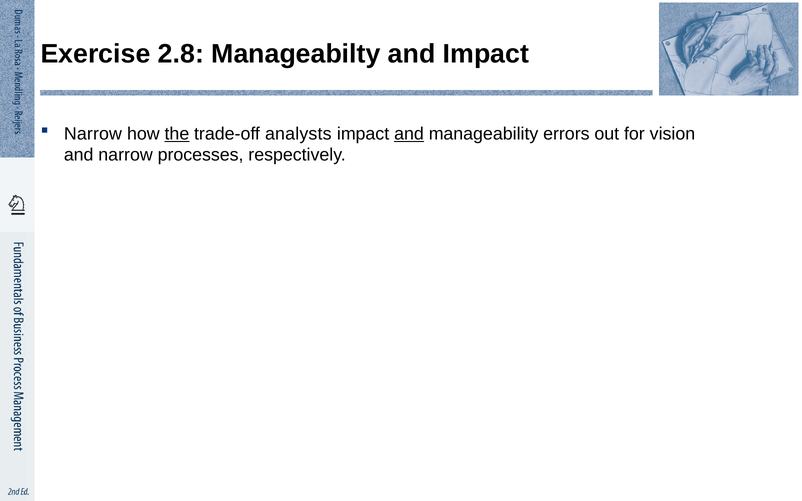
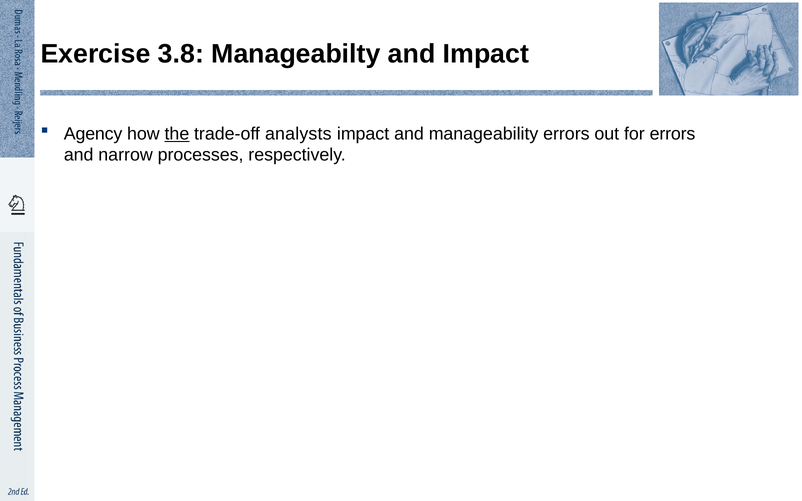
2.8: 2.8 -> 3.8 (181, 54)
Narrow: Narrow -> Agency (93, 134)
and underline: present -> none (409, 134)
for vision: vision -> errors (673, 134)
